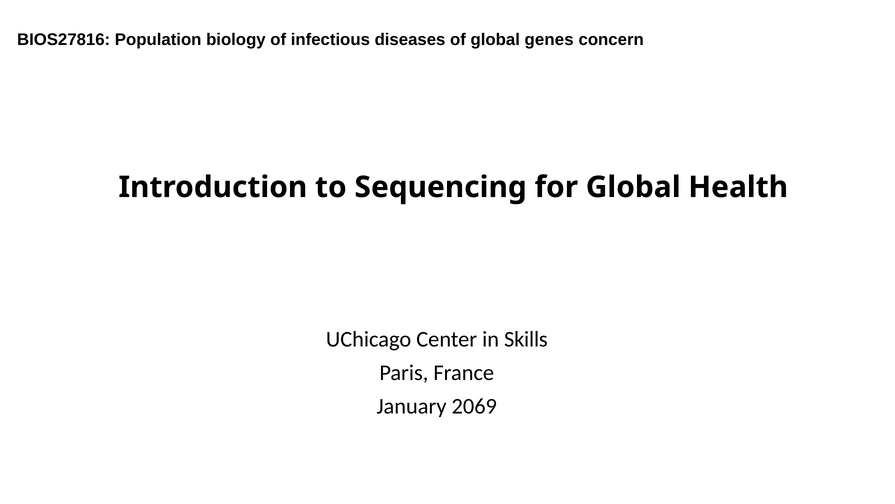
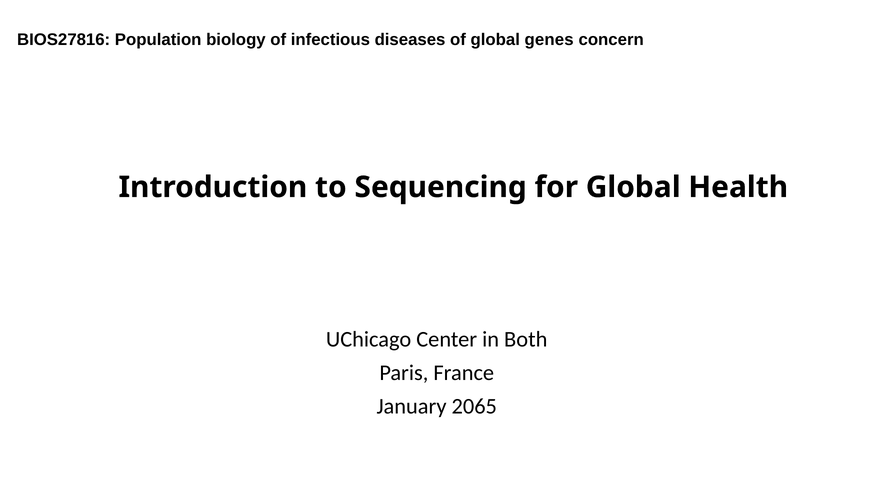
Skills: Skills -> Both (526, 339)
2069: 2069 -> 2065 (474, 406)
